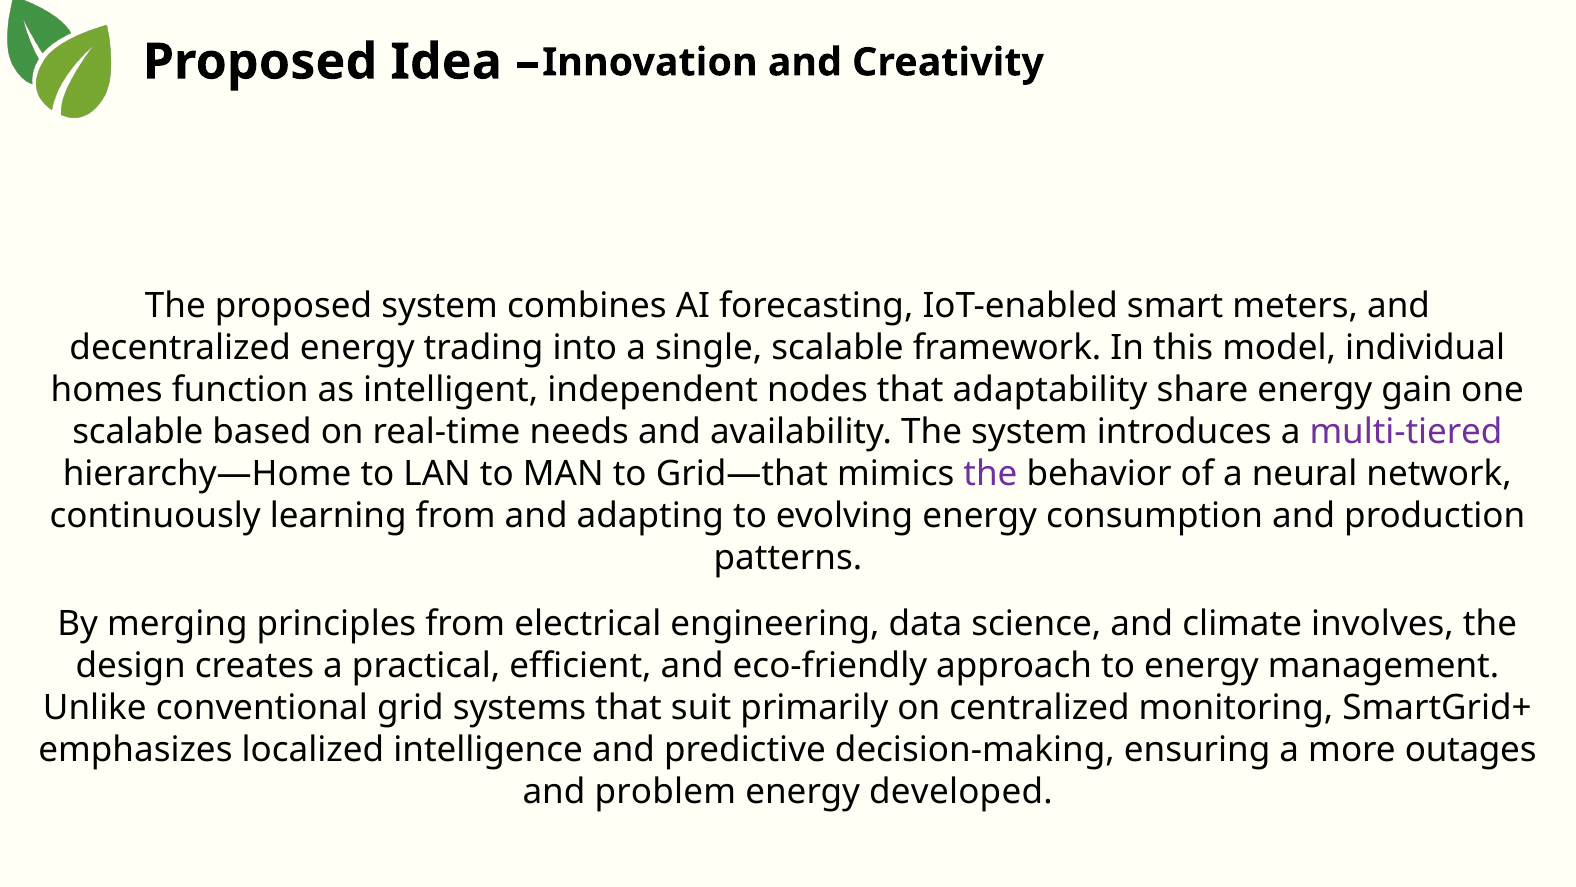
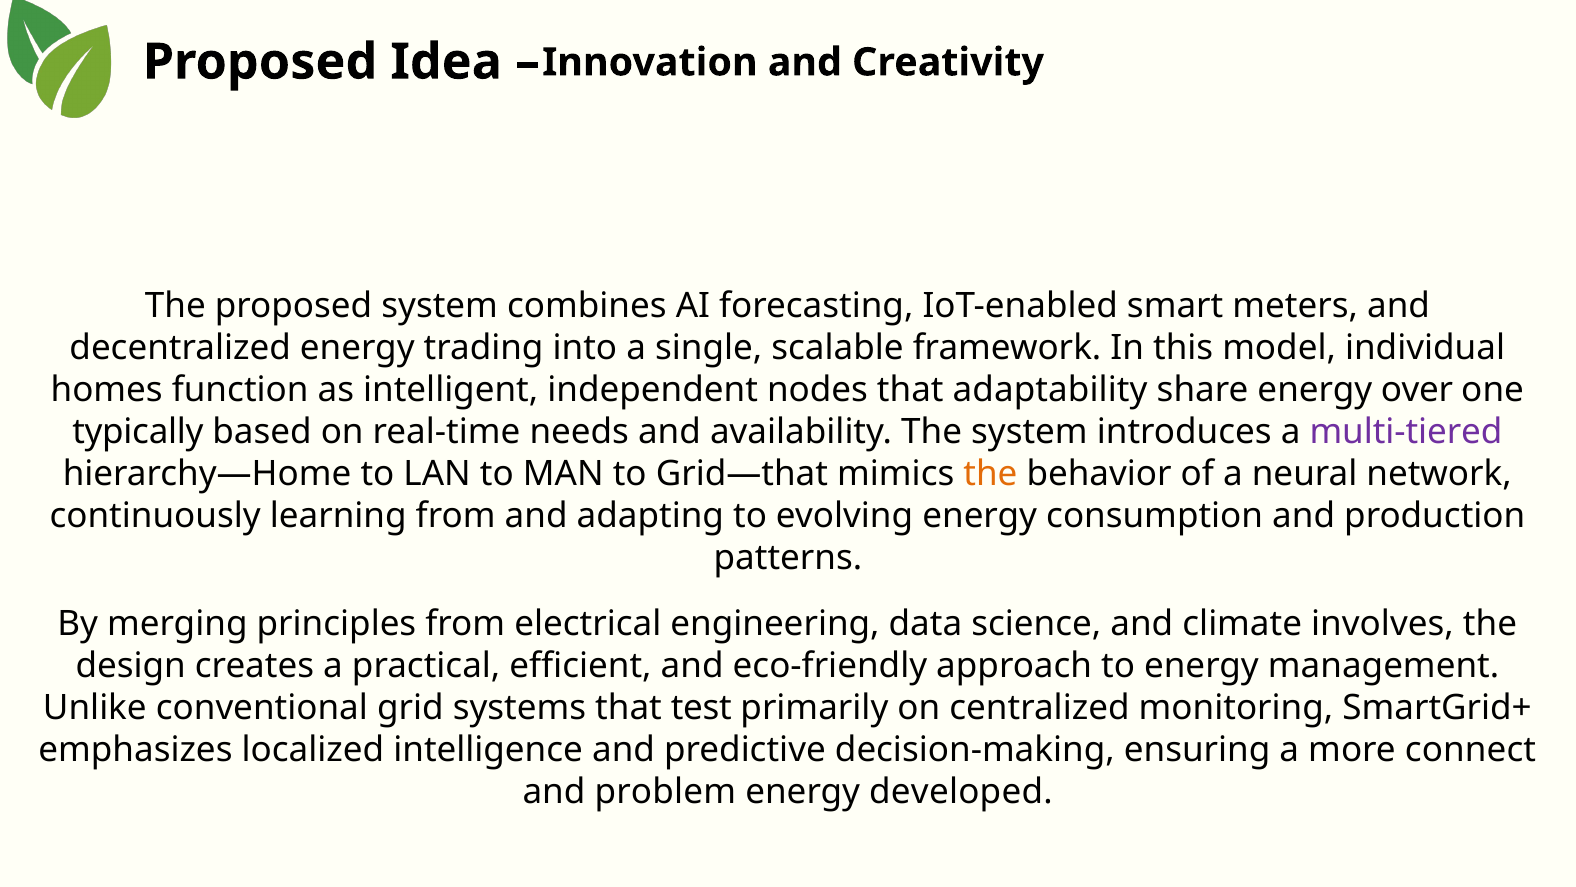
gain: gain -> over (1417, 389)
scalable: scalable -> typically (138, 431)
the colour: purple -> orange (990, 474)
suit: suit -> test (701, 707)
outages: outages -> connect (1470, 749)
